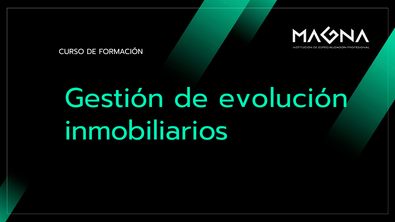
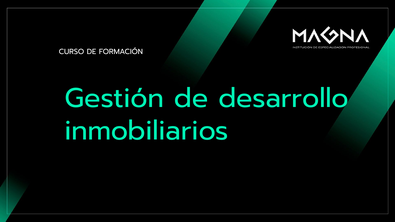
evolución: evolución -> desarrollo (284, 98)
